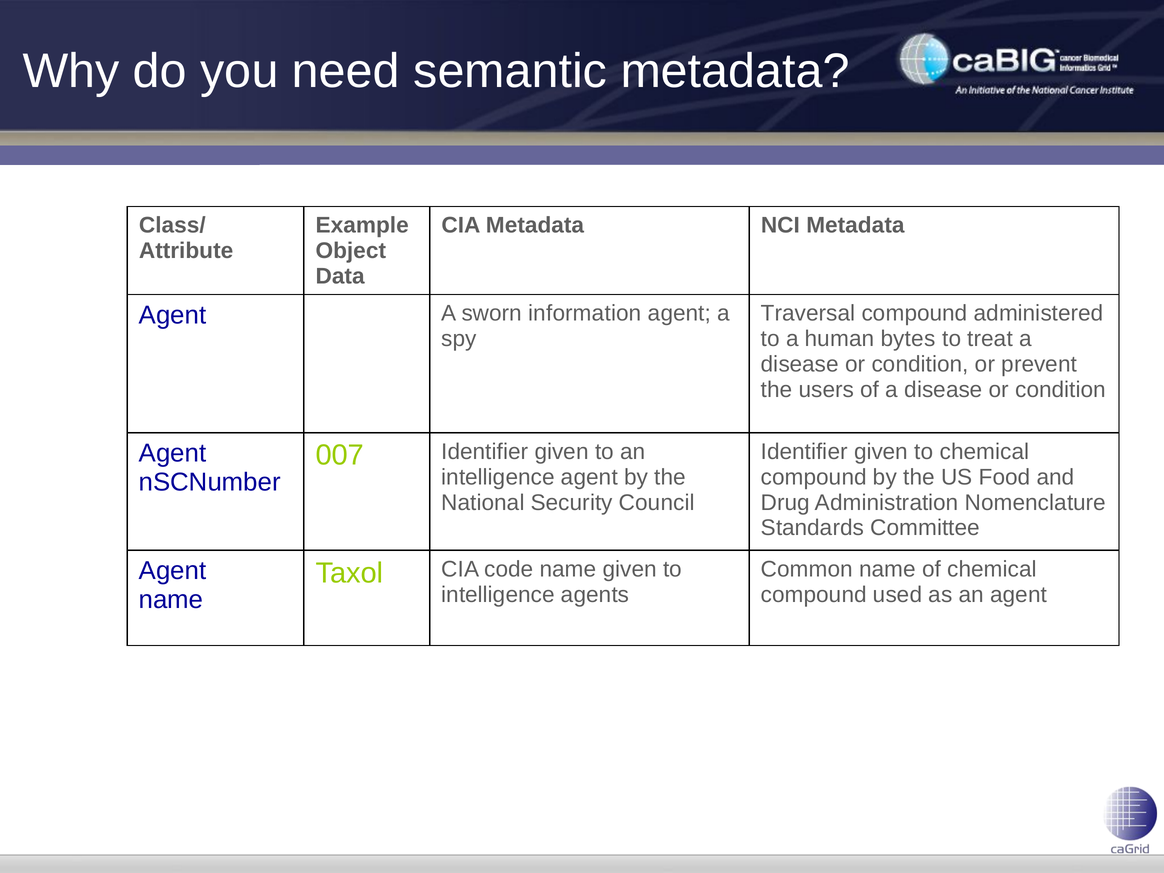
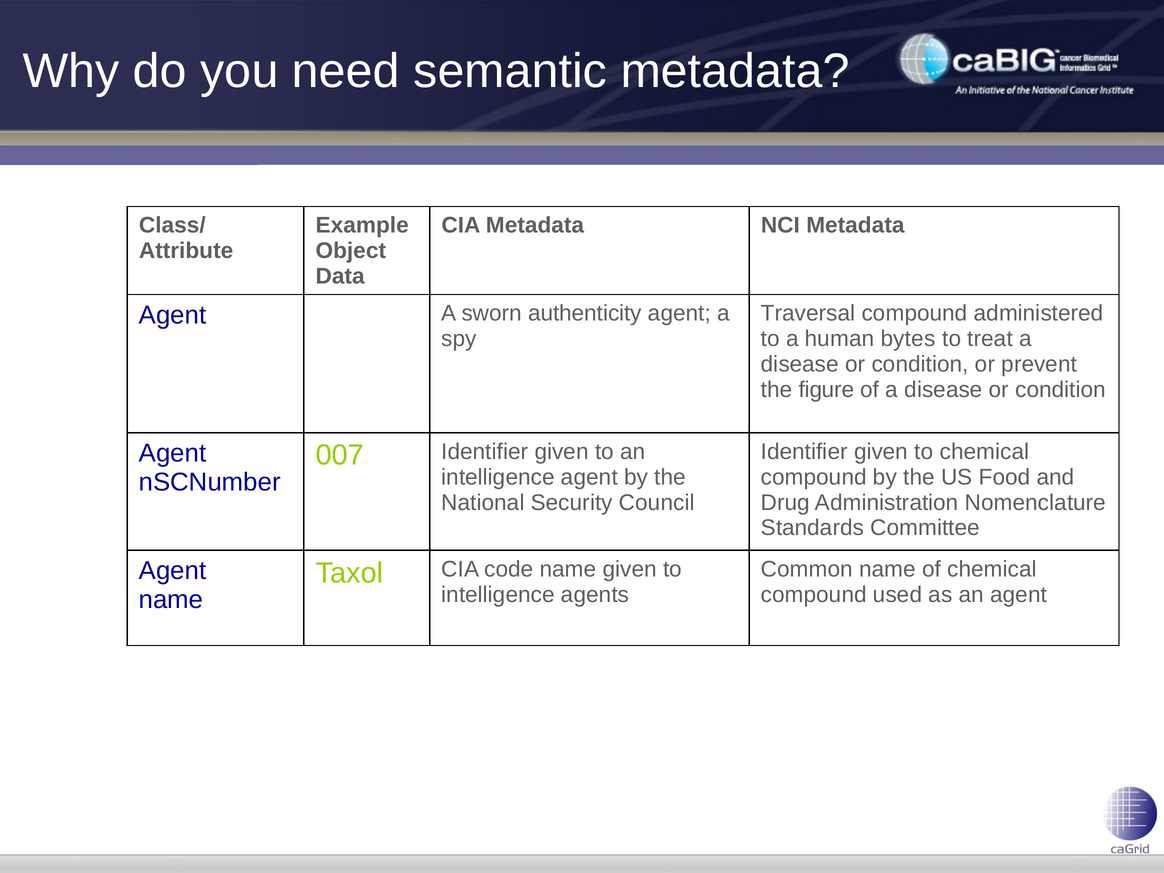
information: information -> authenticity (585, 313)
users: users -> figure (826, 390)
